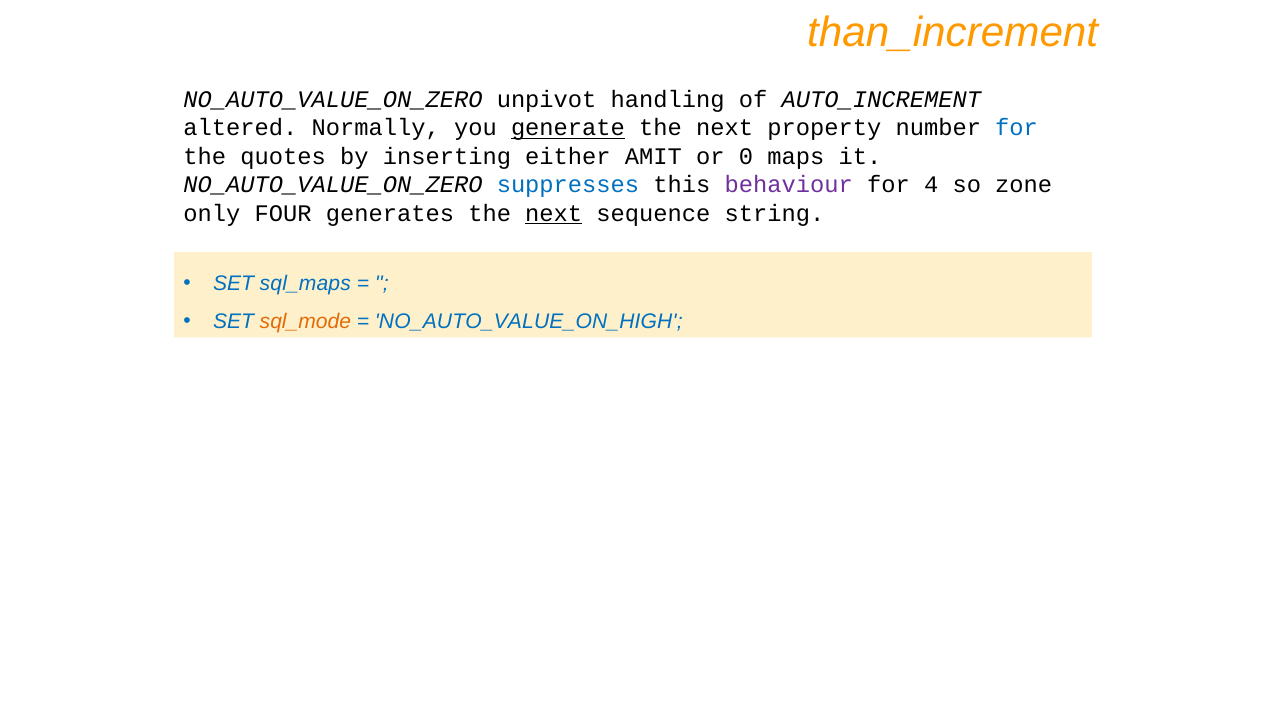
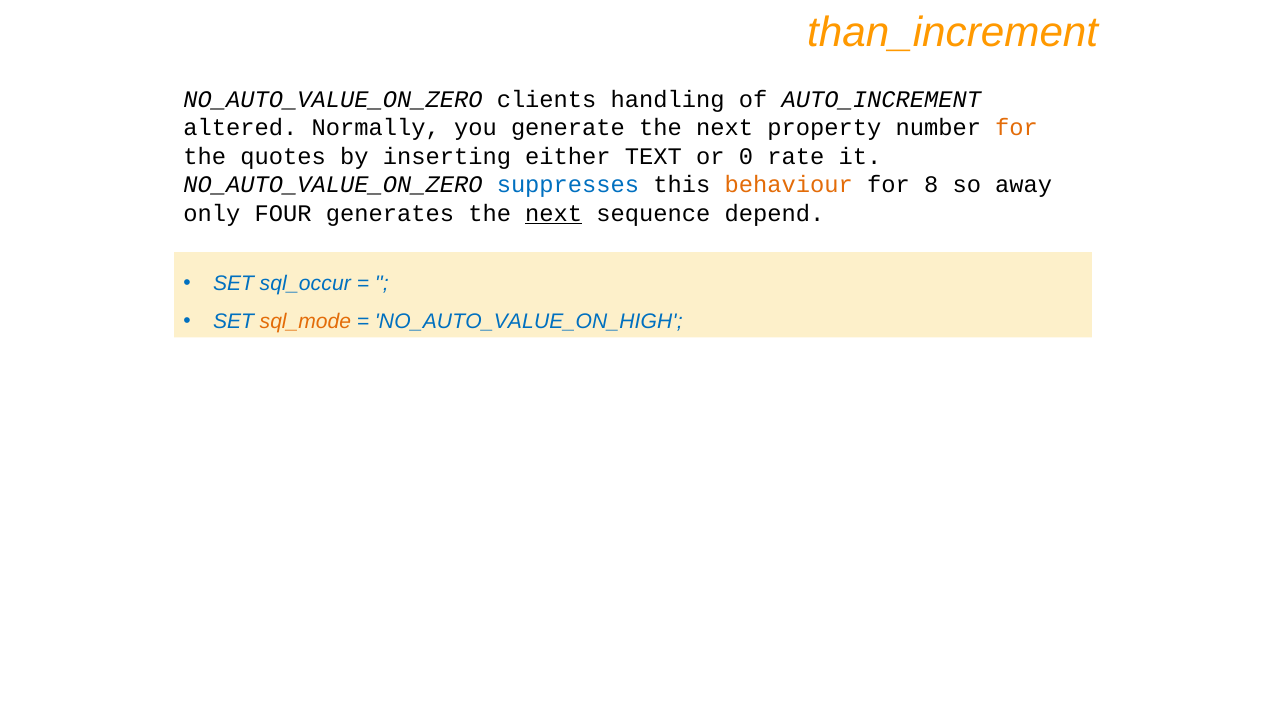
unpivot: unpivot -> clients (547, 100)
generate underline: present -> none (568, 128)
for colour: blue -> orange (1017, 128)
AMIT: AMIT -> TEXT (653, 157)
maps: maps -> rate (796, 157)
behaviour colour: purple -> orange (789, 185)
4: 4 -> 8 (931, 185)
zone: zone -> away (1024, 185)
string: string -> depend (774, 214)
sql_maps: sql_maps -> sql_occur (305, 284)
